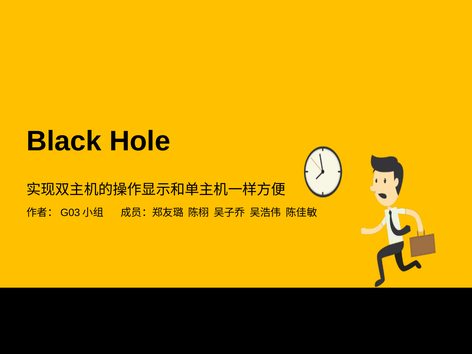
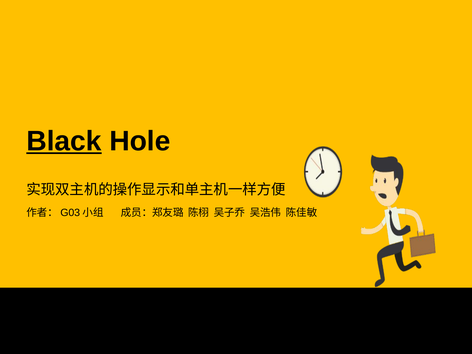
Black underline: none -> present (64, 141)
